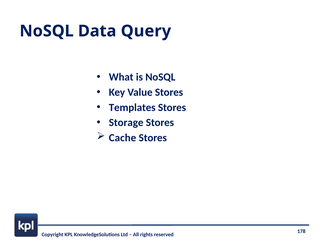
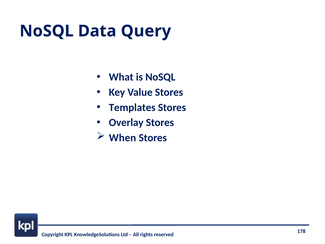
Storage: Storage -> Overlay (126, 123)
Cache: Cache -> When (123, 138)
